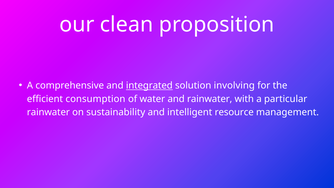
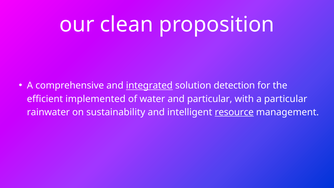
involving: involving -> detection (234, 86)
consumption: consumption -> implemented (95, 99)
and rainwater: rainwater -> particular (210, 99)
resource underline: none -> present (234, 112)
